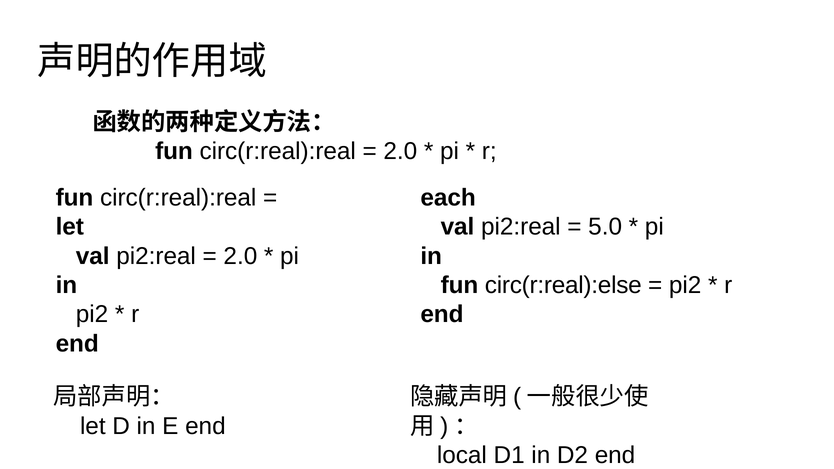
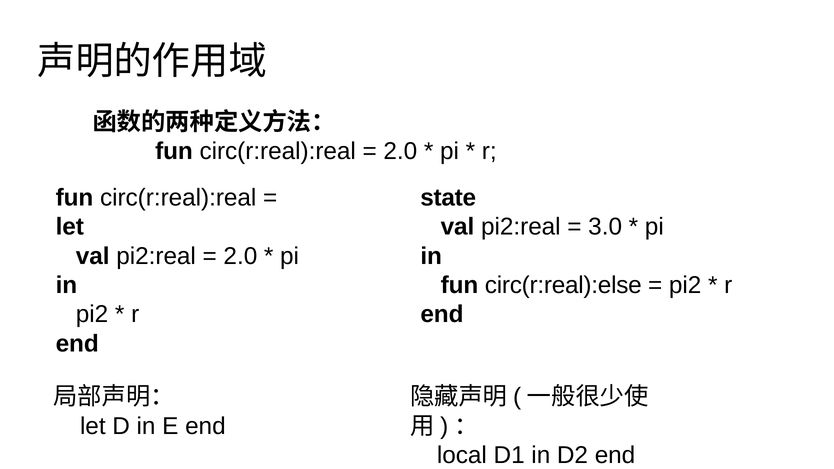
each: each -> state (448, 198)
5.0: 5.0 -> 3.0 (605, 227)
